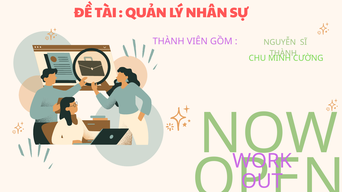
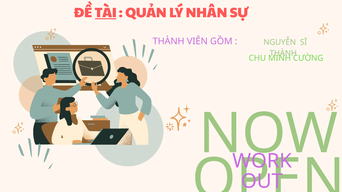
TÀI underline: none -> present (106, 13)
